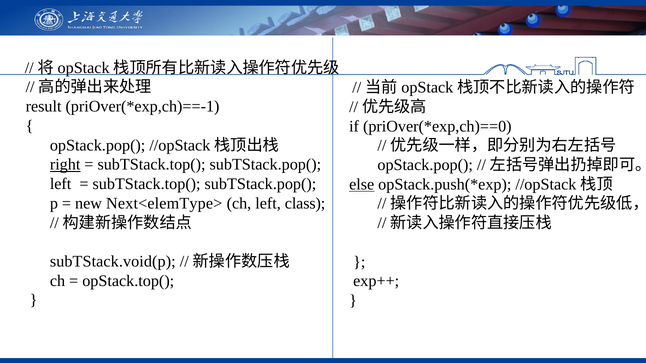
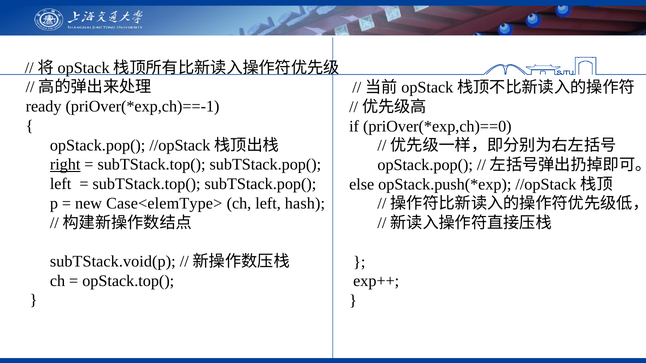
result: result -> ready (44, 107)
else underline: present -> none (362, 184)
Next<elemType>: Next<elemType> -> Case<elemType> (164, 204)
class: class -> hash (305, 204)
